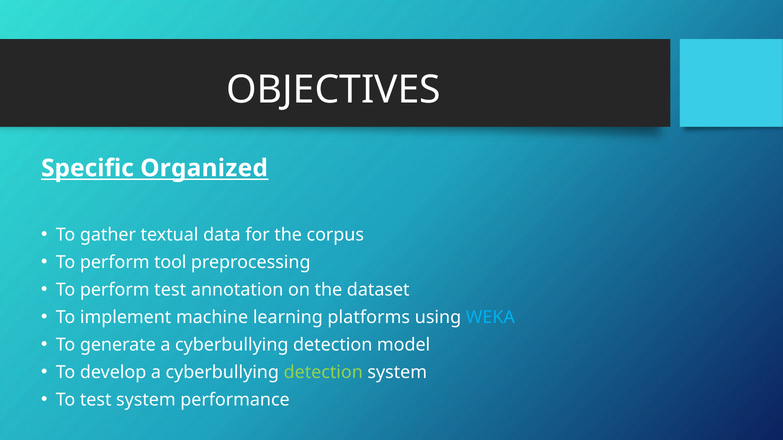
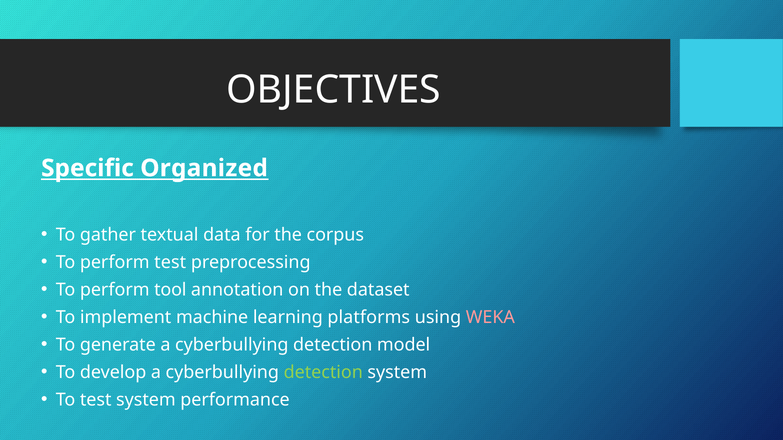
perform tool: tool -> test (170, 262)
perform test: test -> tool (170, 290)
WEKA colour: light blue -> pink (490, 318)
